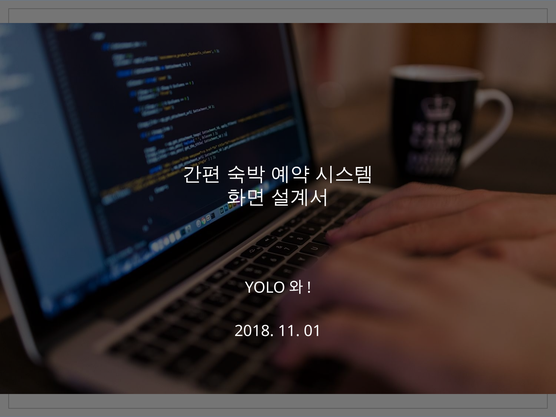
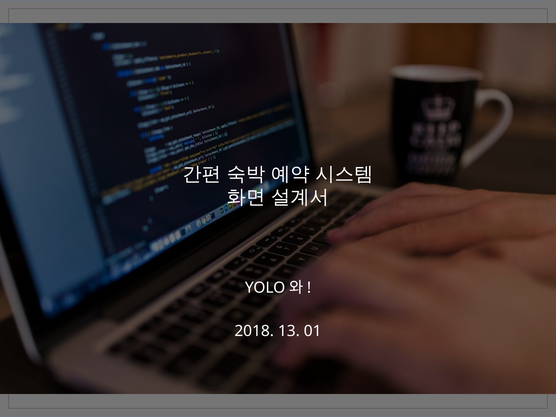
11: 11 -> 13 (289, 331)
